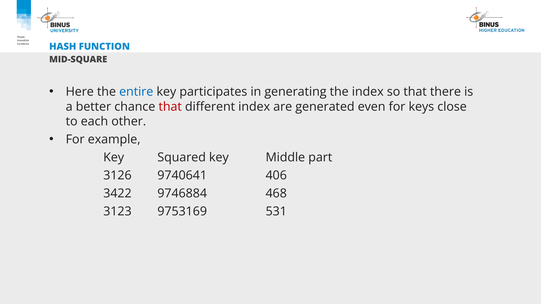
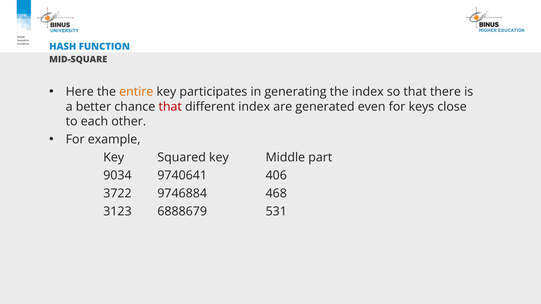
entire colour: blue -> orange (136, 92)
3126: 3126 -> 9034 (117, 176)
3422: 3422 -> 3722 (117, 194)
9753169: 9753169 -> 6888679 (182, 212)
